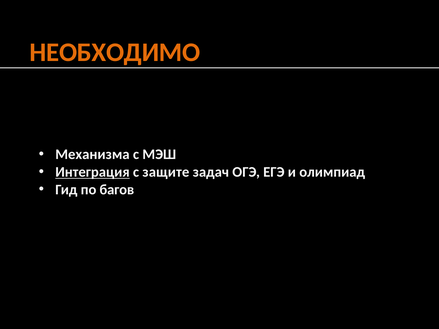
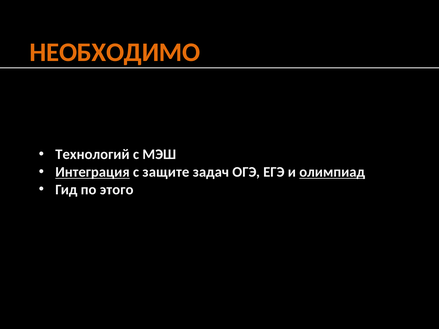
Механизма: Механизма -> Технологий (92, 155)
олимпиад underline: none -> present (332, 172)
багов: багов -> этого (117, 190)
